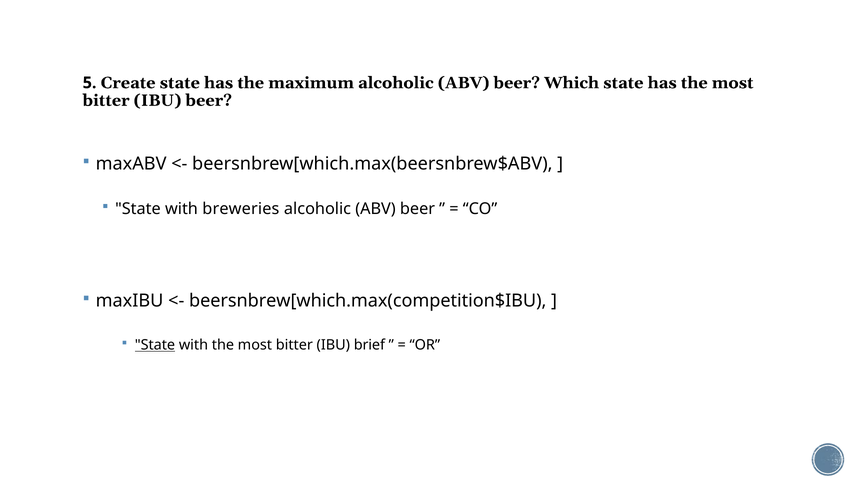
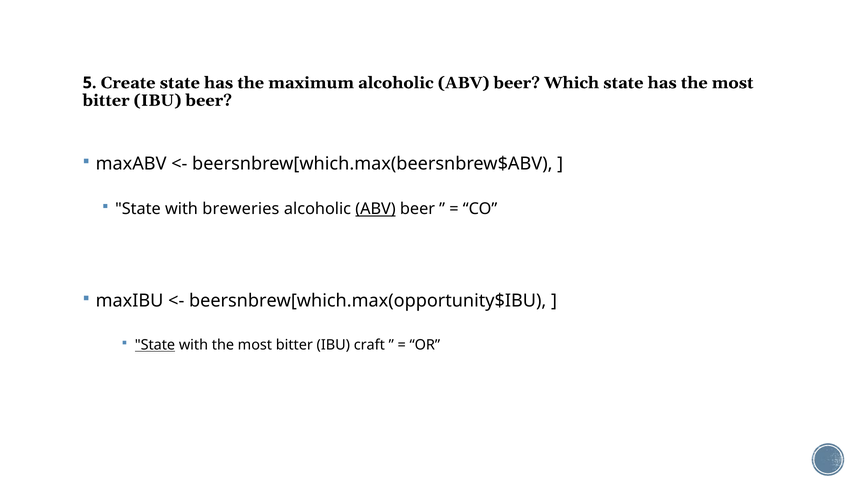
ABV underline: none -> present (376, 209)
beersnbrew[which.max(competition$IBU: beersnbrew[which.max(competition$IBU -> beersnbrew[which.max(opportunity$IBU (368, 301)
brief: brief -> craft (369, 345)
